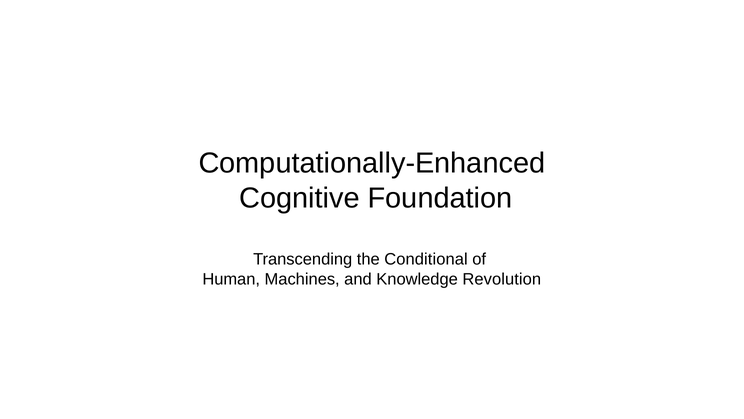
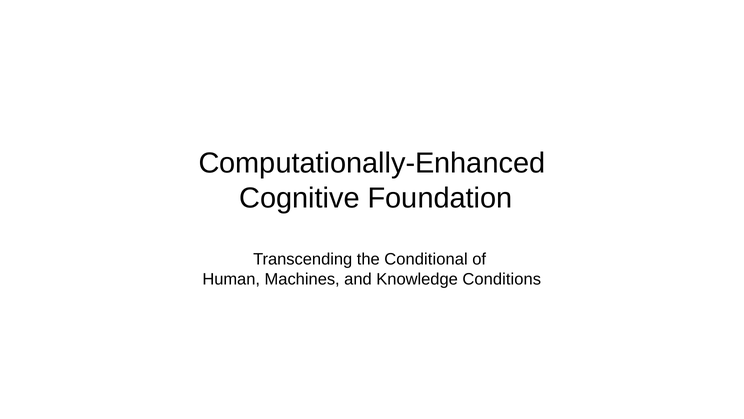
Revolution: Revolution -> Conditions (502, 279)
